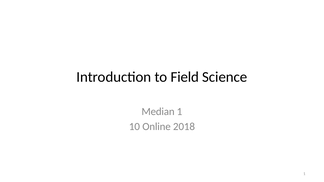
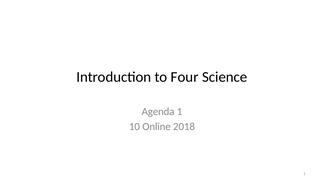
Field: Field -> Four (185, 77)
Median: Median -> Agenda (158, 112)
